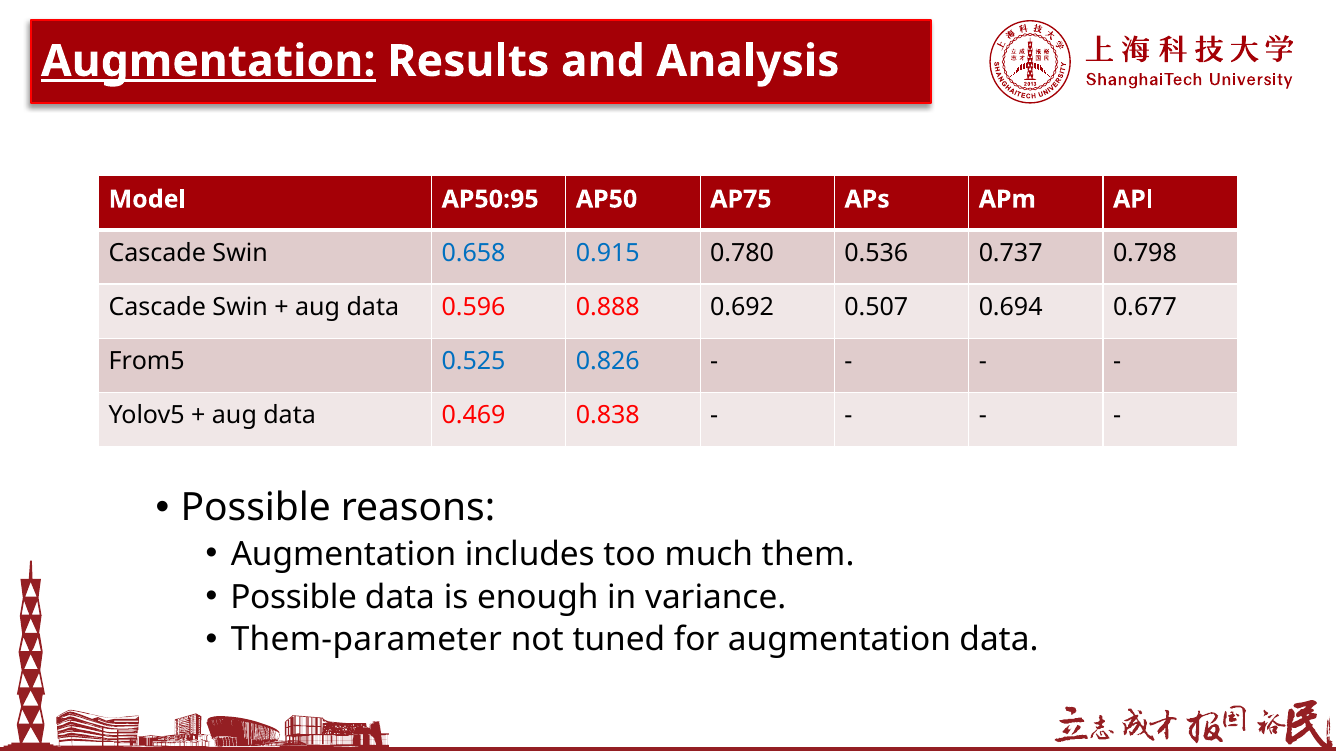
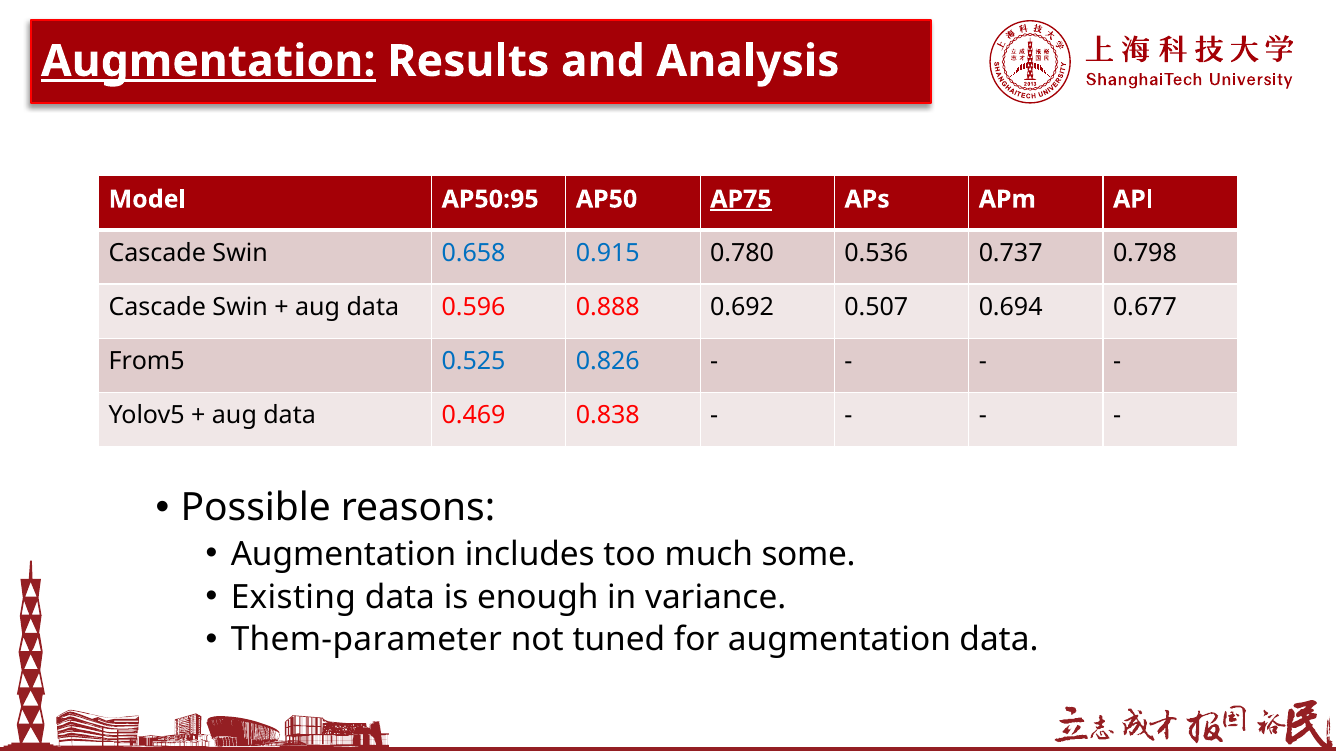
AP75 underline: none -> present (741, 199)
them: them -> some (809, 554)
Possible: Possible -> Existing (293, 597)
